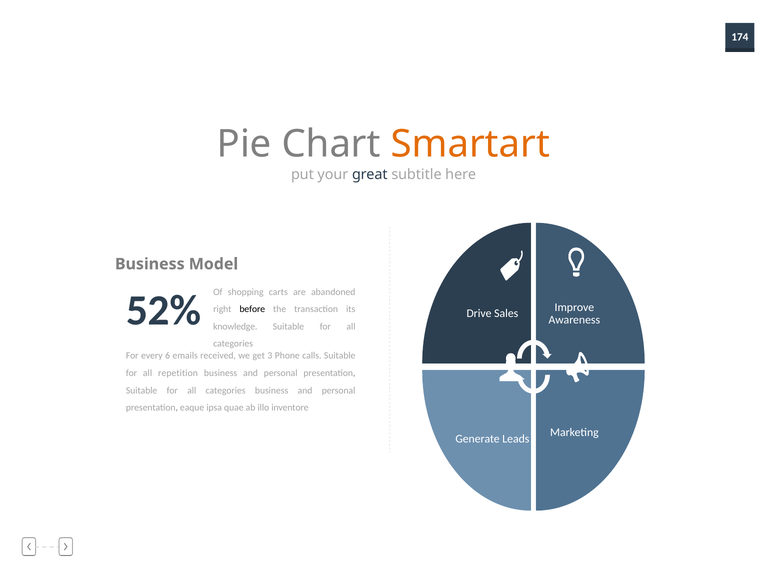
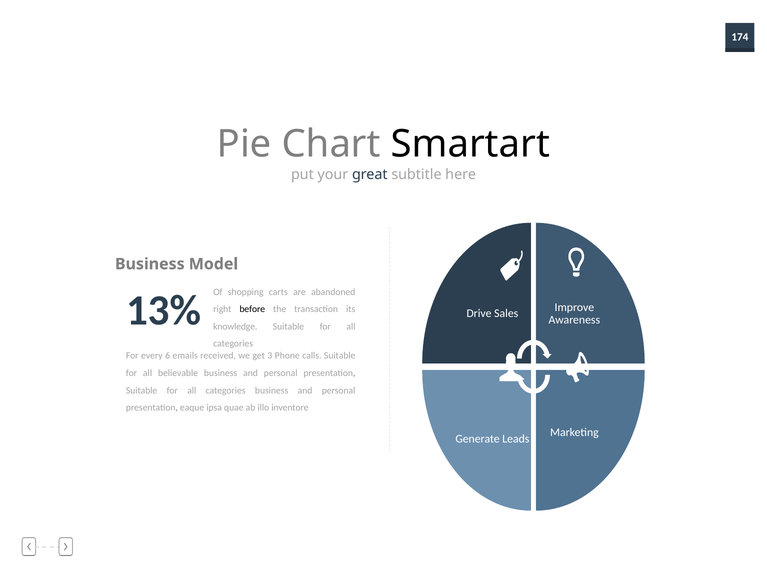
Smartart colour: orange -> black (470, 144)
52%: 52% -> 13% (164, 310)
repetition: repetition -> believable (178, 373)
